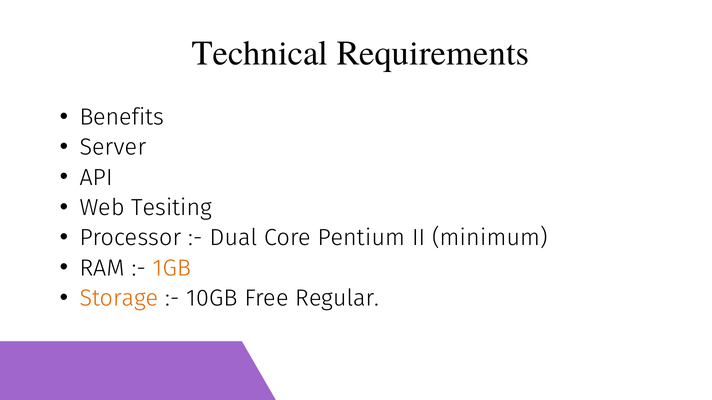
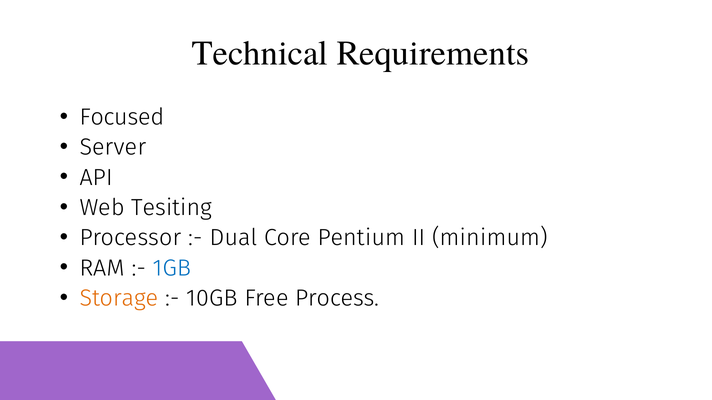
Benefits: Benefits -> Focused (122, 117)
1GB colour: orange -> blue (172, 268)
Regular: Regular -> Process (337, 298)
